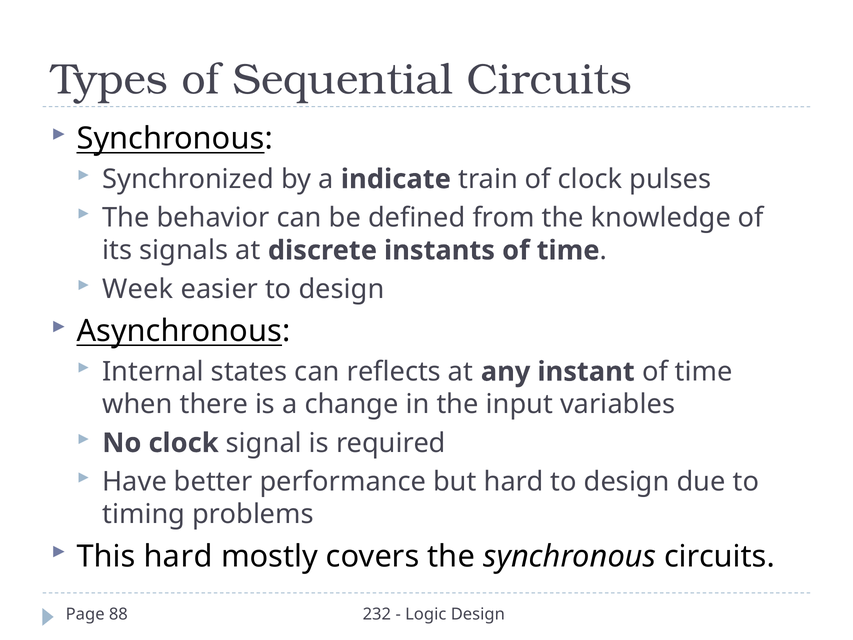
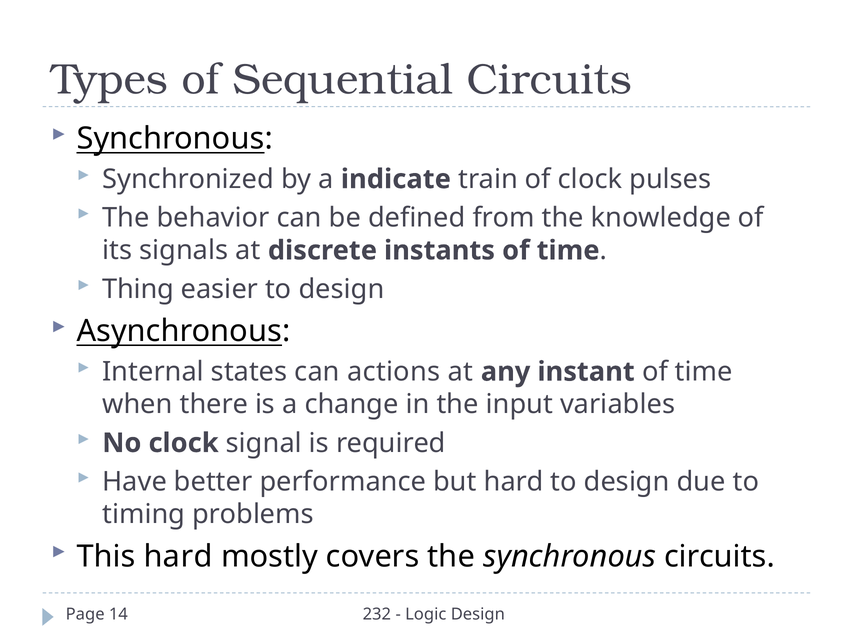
Week: Week -> Thing (138, 289)
reflects: reflects -> actions (394, 372)
88: 88 -> 14 (118, 614)
